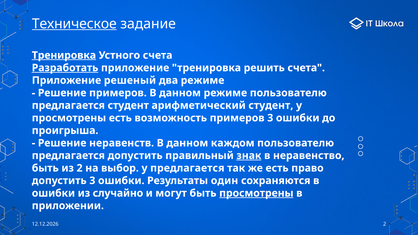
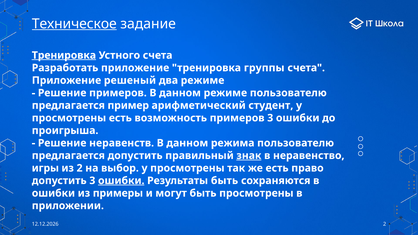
Разработать underline: present -> none (65, 68)
решить: решить -> группы (264, 68)
предлагается студент: студент -> пример (128, 105)
каждом: каждом -> режима (233, 143)
быть: быть -> игры (45, 168)
выбор у предлагается: предлагается -> просмотрены (187, 168)
ошибки underline: none -> present (121, 181)
Результаты один: один -> быть (225, 181)
случайно: случайно -> примеры (118, 193)
просмотрены underline: present -> none (256, 193)
